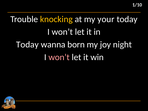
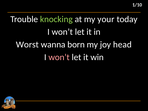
knocking colour: yellow -> light green (56, 19)
Today: Today -> Worst (27, 44)
night: night -> head (122, 44)
